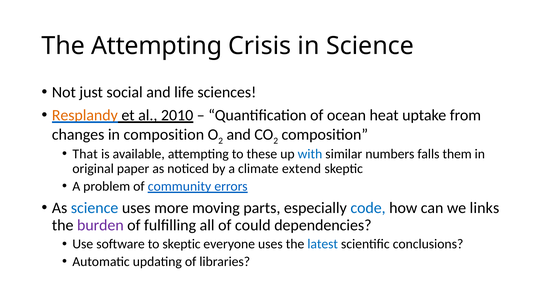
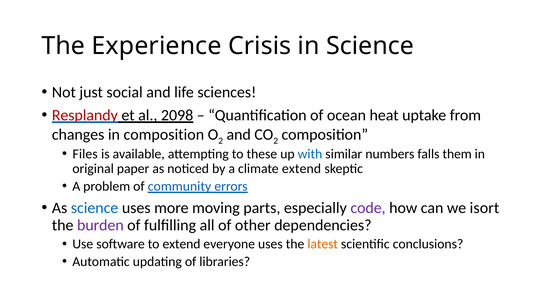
The Attempting: Attempting -> Experience (157, 46)
Resplandy colour: orange -> red (85, 115)
2010: 2010 -> 2098 (177, 115)
That: That -> Files (85, 154)
code colour: blue -> purple (368, 208)
links: links -> isort (484, 208)
could: could -> other (253, 225)
to skeptic: skeptic -> extend (182, 244)
latest colour: blue -> orange (323, 244)
